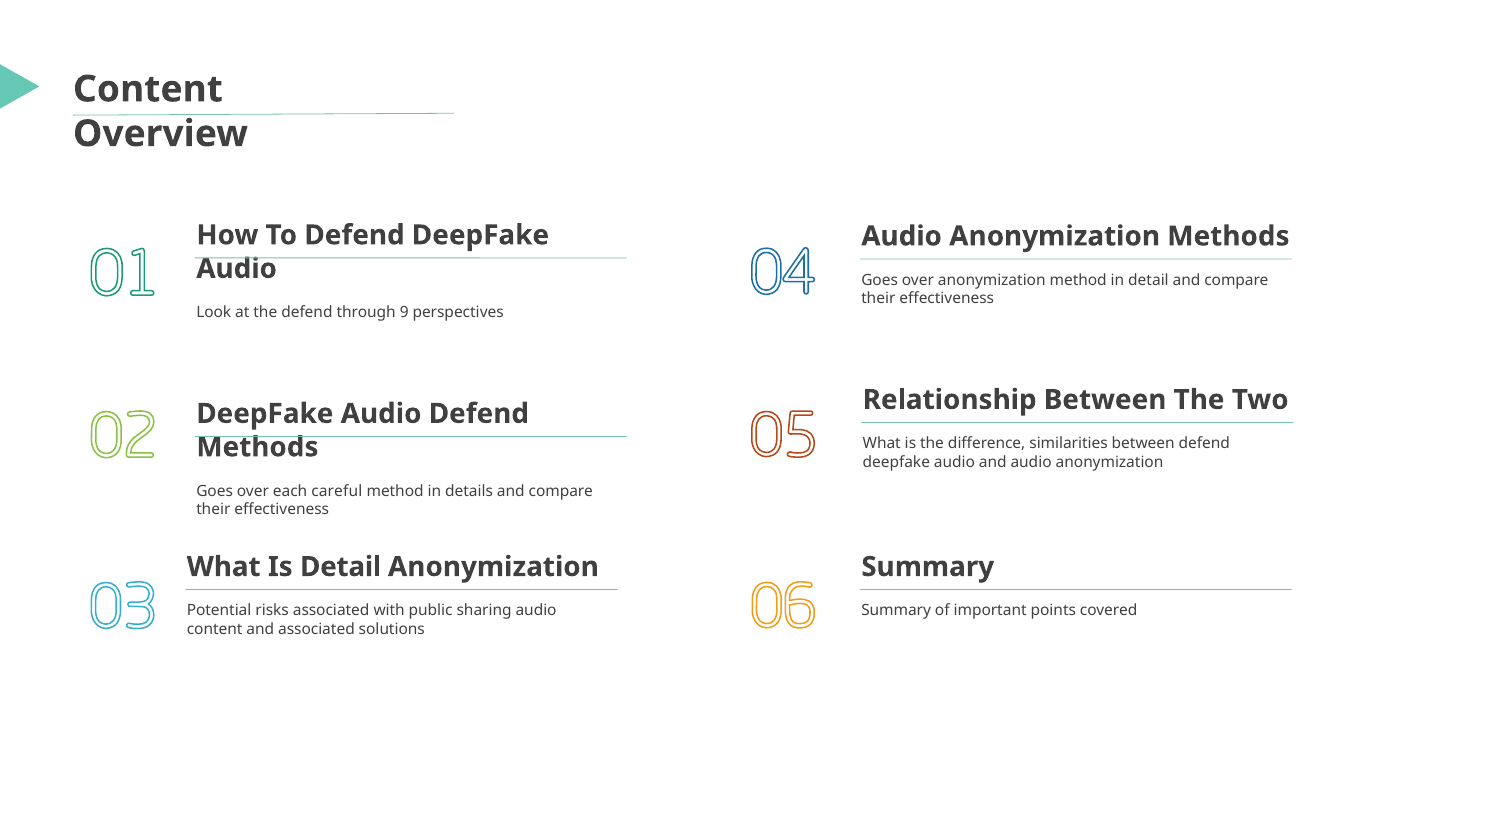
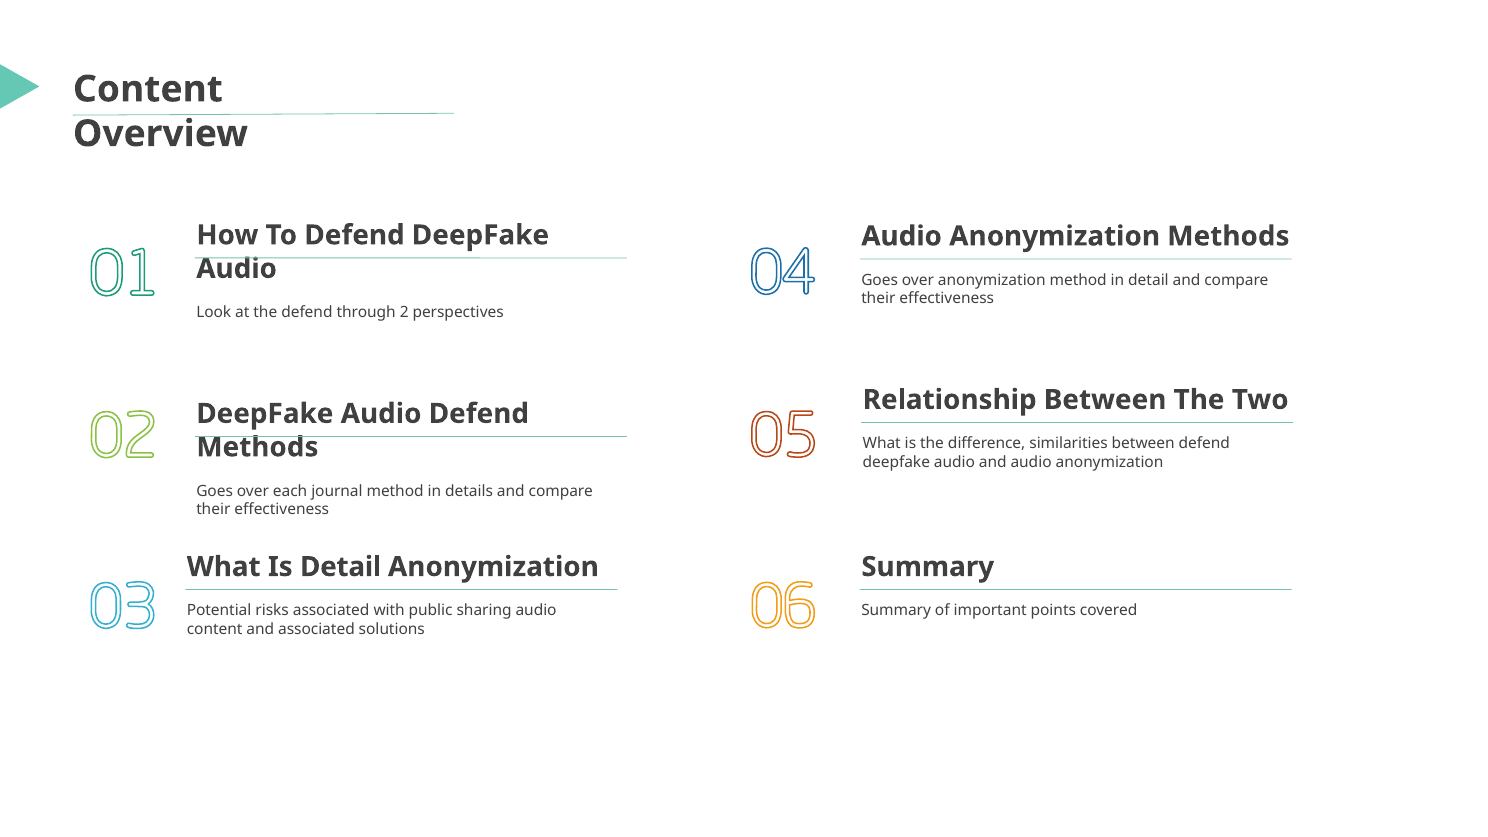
9: 9 -> 2 (404, 312)
careful: careful -> journal (337, 491)
